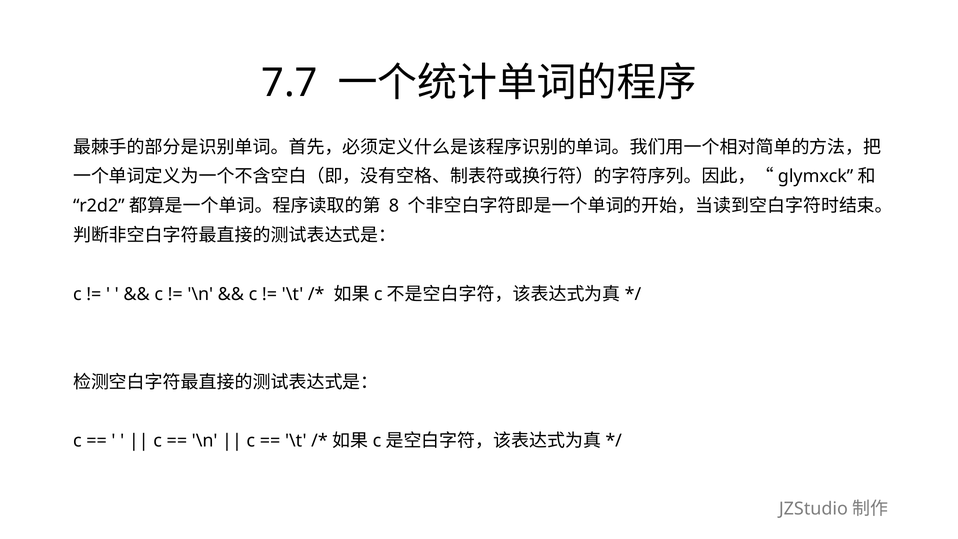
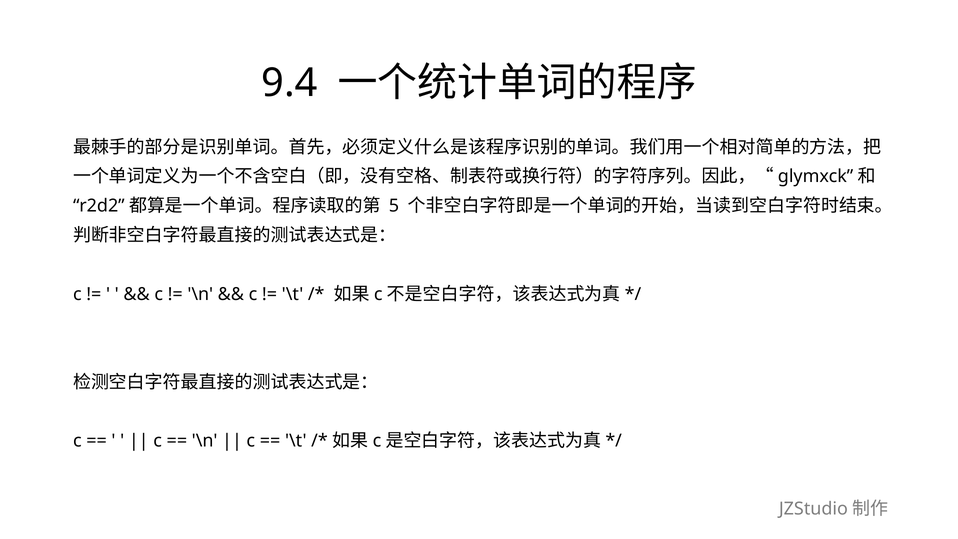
7.7: 7.7 -> 9.4 (290, 83)
8: 8 -> 5 (394, 206)
